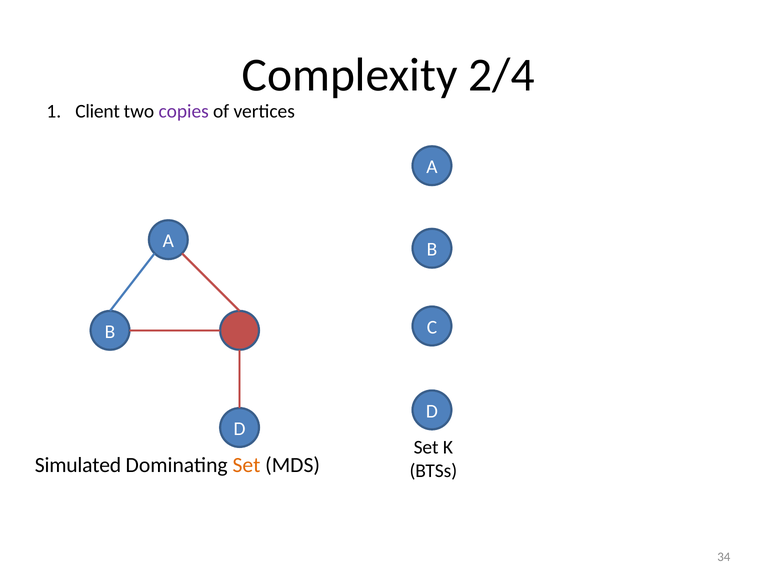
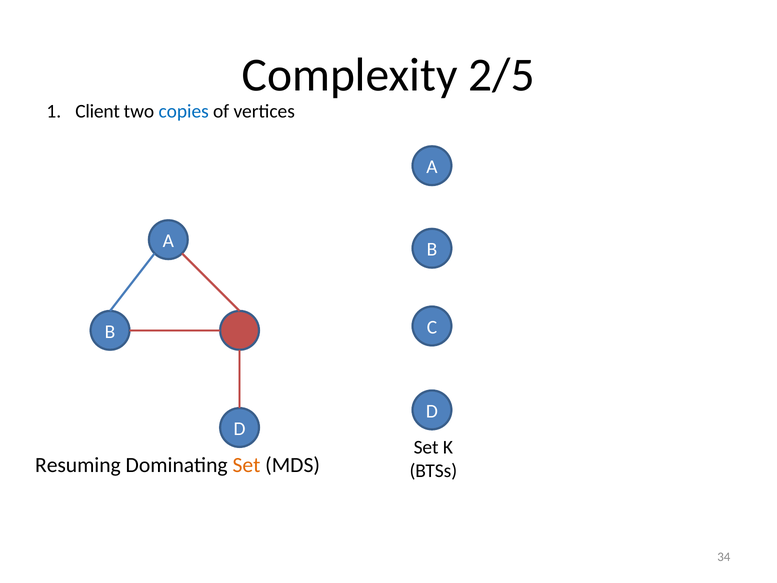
2/4: 2/4 -> 2/5 (501, 75)
copies colour: purple -> blue (184, 111)
Simulated: Simulated -> Resuming (78, 465)
